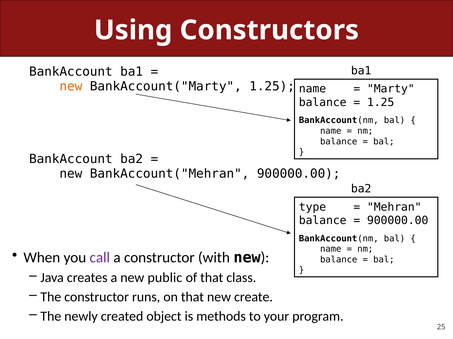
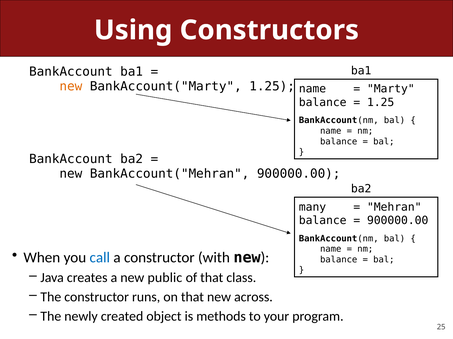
type: type -> many (313, 207)
call colour: purple -> blue (100, 258)
create: create -> across (253, 298)
